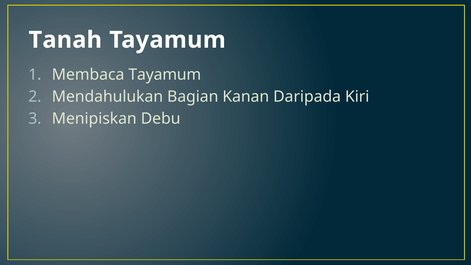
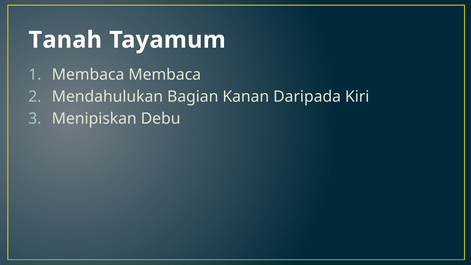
Membaca Tayamum: Tayamum -> Membaca (165, 75)
